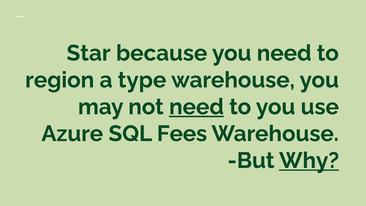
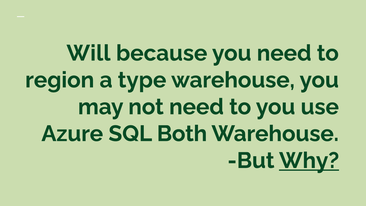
Star: Star -> Will (89, 53)
need underline: present -> none (196, 107)
Fees: Fees -> Both (182, 134)
